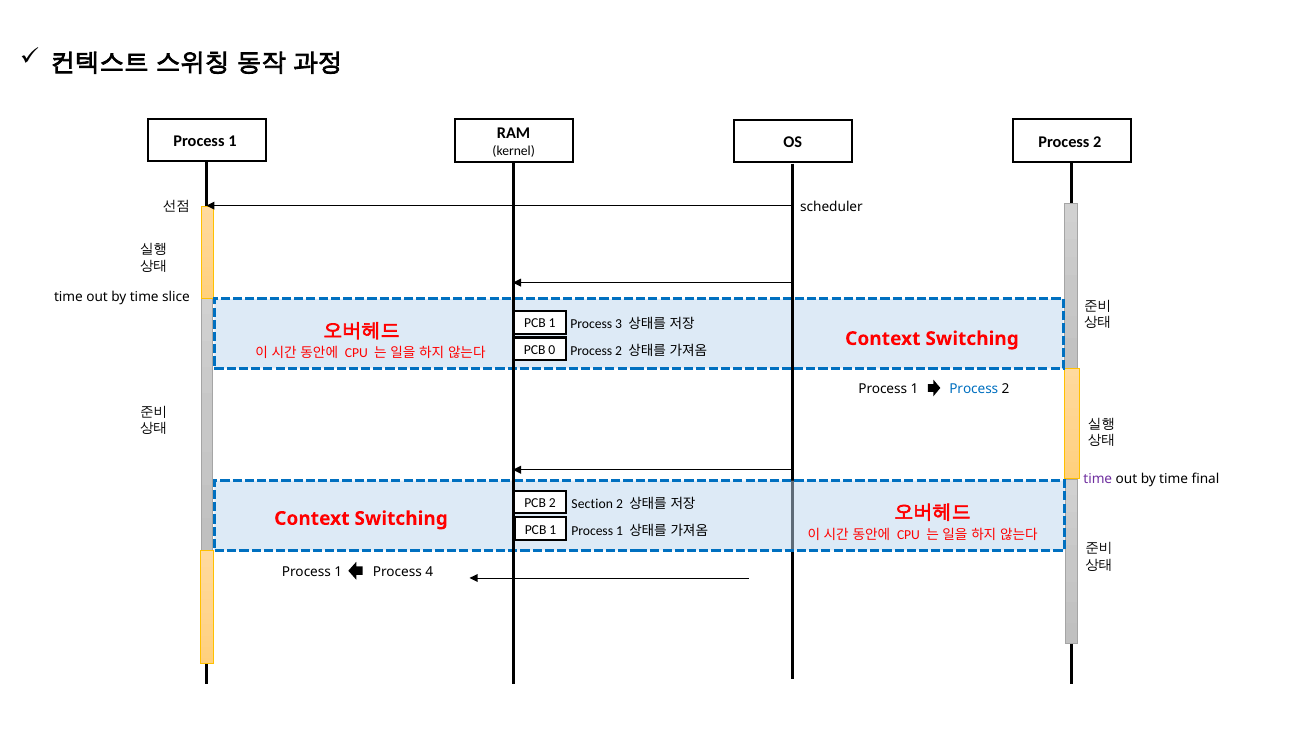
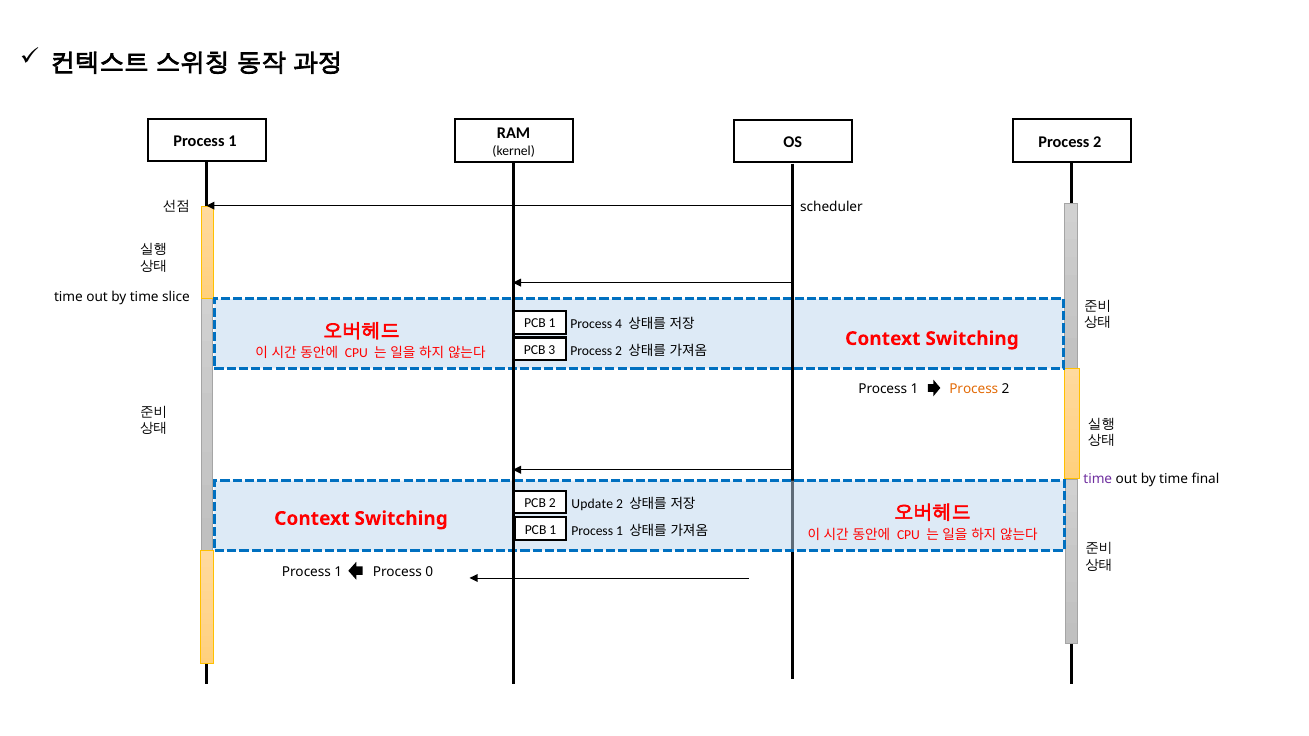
3: 3 -> 4 (619, 324)
0: 0 -> 3 (552, 350)
Process colour: blue -> orange (974, 390)
Section: Section -> Update (592, 504)
4: 4 -> 0 (429, 572)
